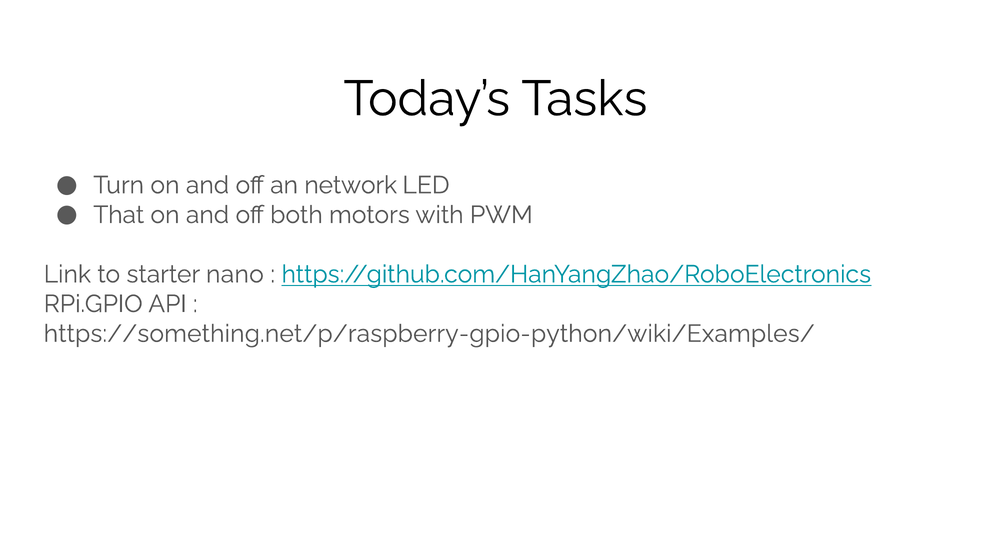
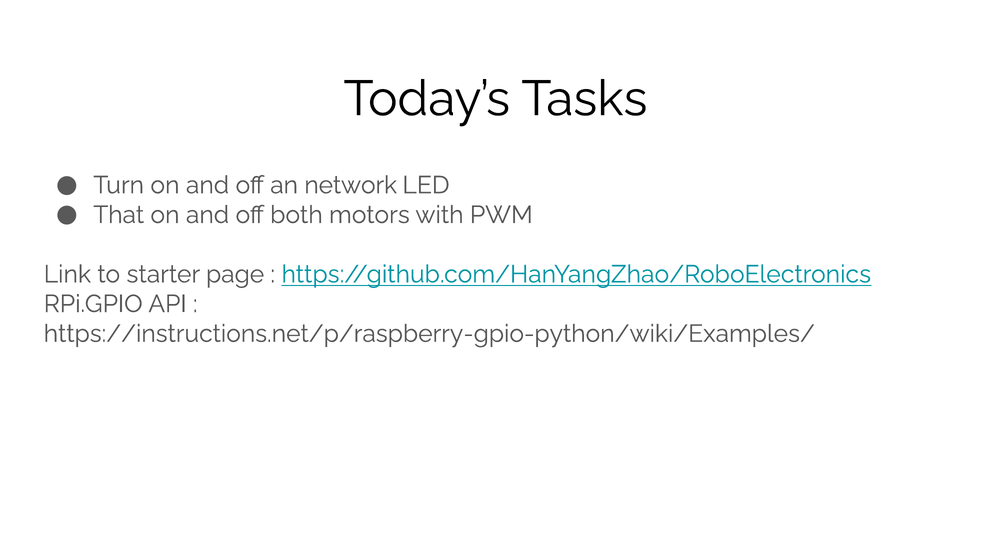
nano: nano -> page (235, 274)
https://something.net/p/raspberry-gpio-python/wiki/Examples/: https://something.net/p/raspberry-gpio-python/wiki/Examples/ -> https://instructions.net/p/raspberry-gpio-python/wiki/Examples/ (429, 334)
